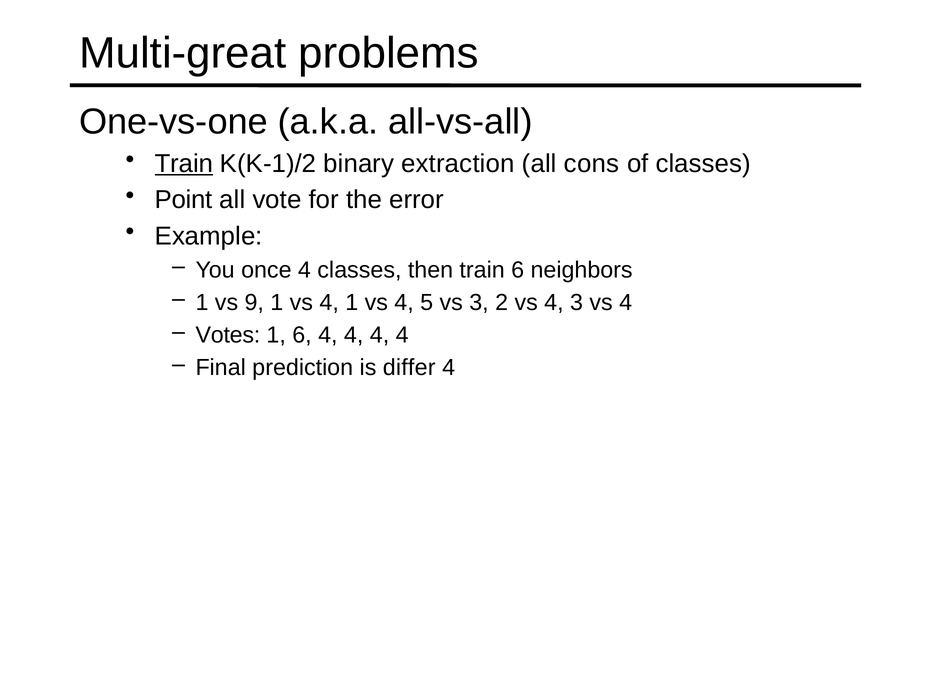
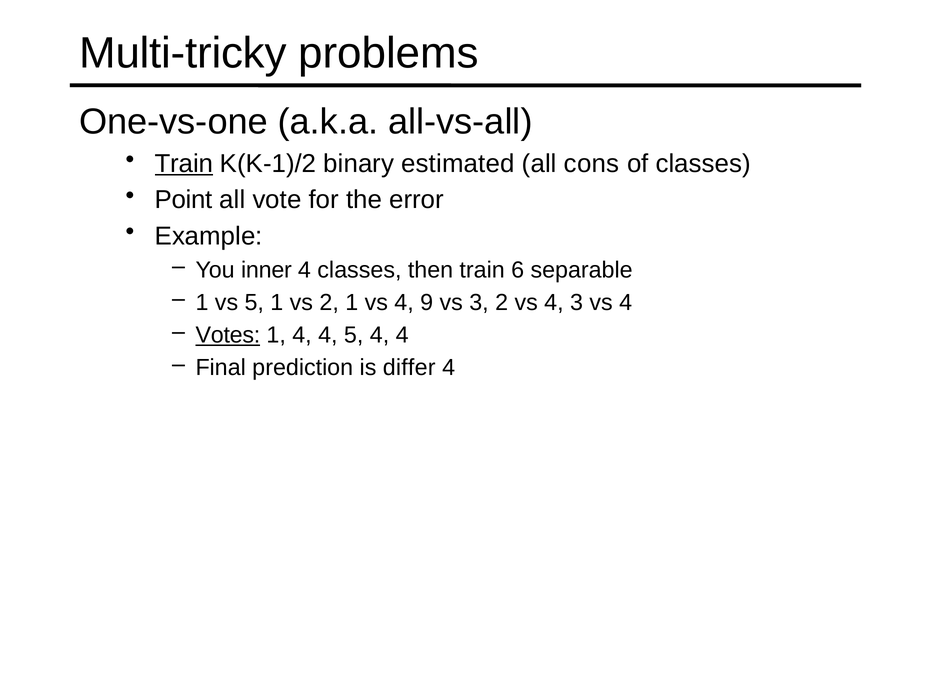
Multi-great: Multi-great -> Multi-tricky (183, 53)
extraction: extraction -> estimated (458, 164)
once: once -> inner (266, 270)
neighbors: neighbors -> separable (582, 270)
vs 9: 9 -> 5 (254, 303)
4: 4 -> 2 (329, 303)
5: 5 -> 9 (427, 303)
Votes underline: none -> present (228, 335)
1 6: 6 -> 4 (302, 335)
4: 4 -> 5 (354, 335)
